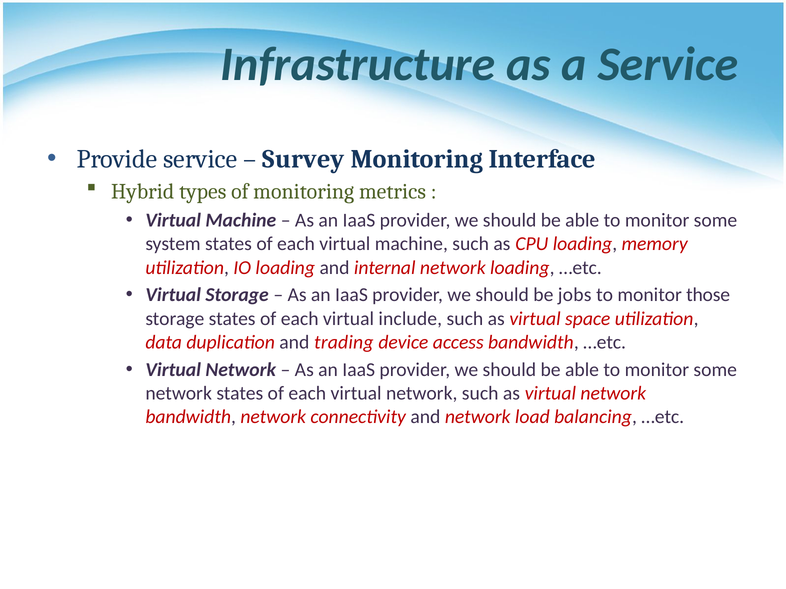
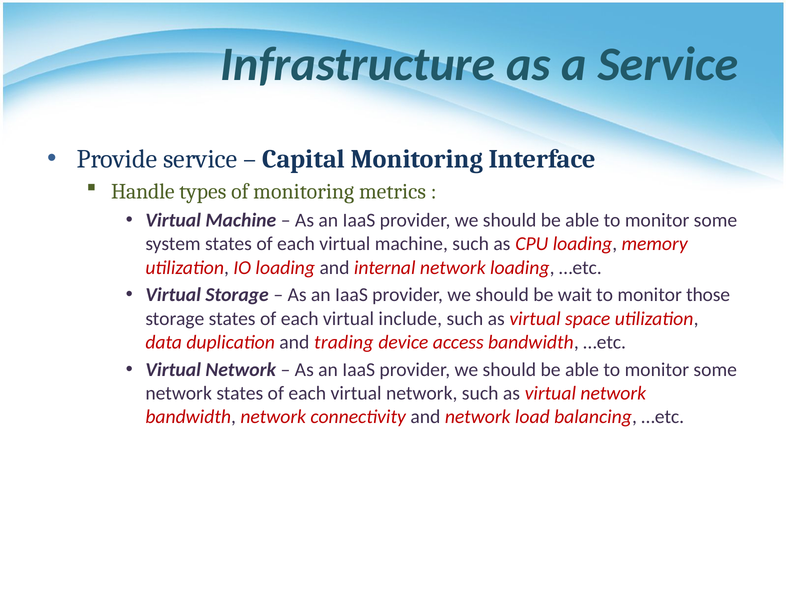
Survey: Survey -> Capital (304, 159)
Hybrid: Hybrid -> Handle (143, 192)
jobs: jobs -> wait (575, 295)
